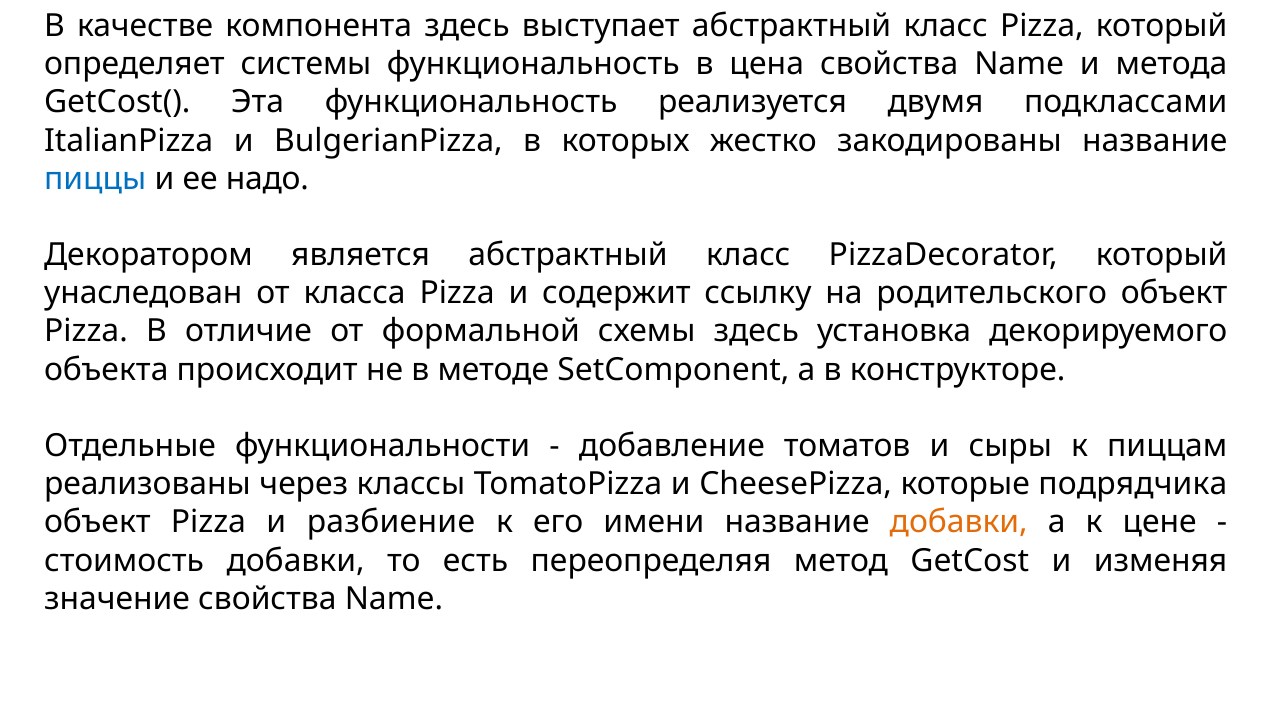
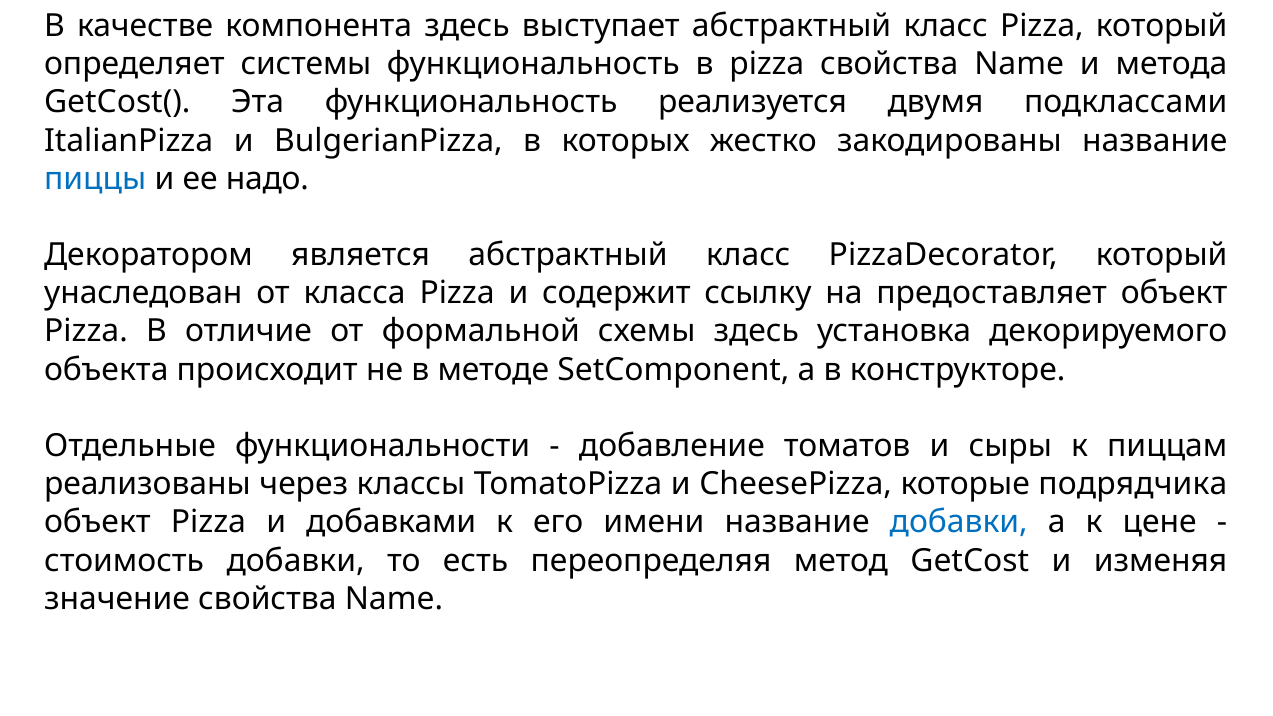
в цена: цена -> pizza (767, 64)
родительского: родительского -> предоставляет (992, 293)
разбиение: разбиение -> добавками (391, 522)
добавки colour: orange -> blue (959, 522)
